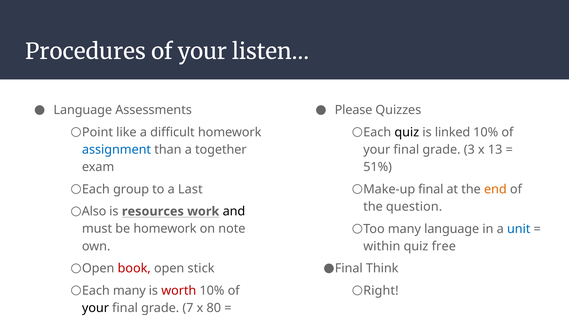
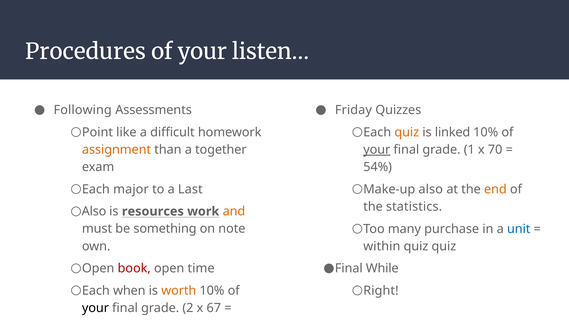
Language: Language -> Following (83, 110)
Please: Please -> Friday (353, 110)
quiz colour: black -> orange (407, 132)
assignment colour: blue -> orange (116, 150)
your underline: none -> present (377, 150)
3: 3 -> 1 (469, 150)
13: 13 -> 70 (495, 150)
51%: 51% -> 54% (378, 167)
group: group -> major (131, 189)
Make-up final: final -> also (431, 189)
question: question -> statistics (414, 207)
and colour: black -> orange (234, 211)
many language: language -> purchase (452, 229)
be homework: homework -> something (165, 229)
quiz free: free -> quiz (444, 246)
stick: stick -> time (201, 268)
Think: Think -> While (382, 269)
Each many: many -> when (129, 291)
worth colour: red -> orange (179, 291)
7: 7 -> 2 (188, 308)
80: 80 -> 67 (214, 308)
